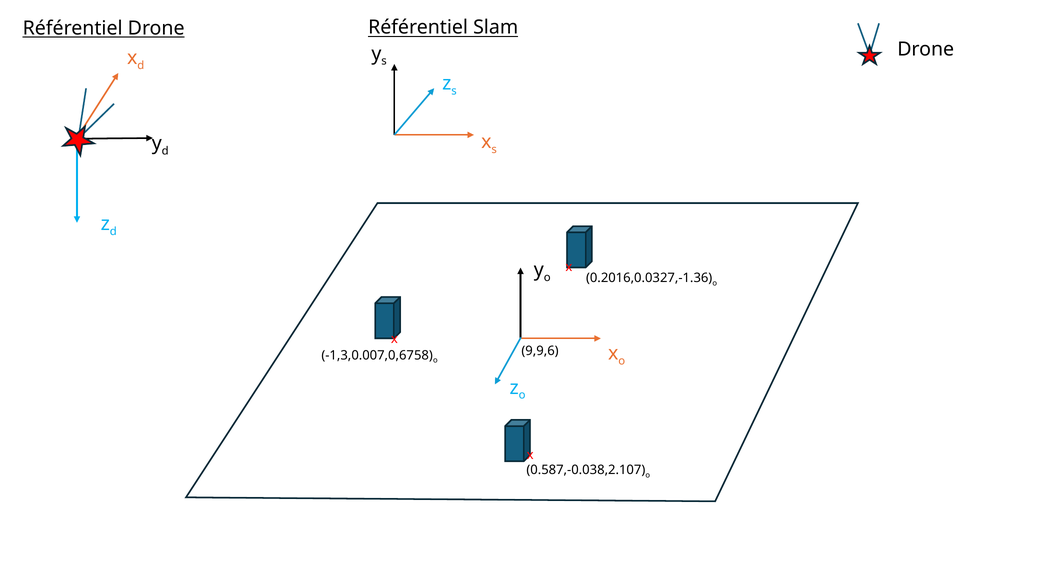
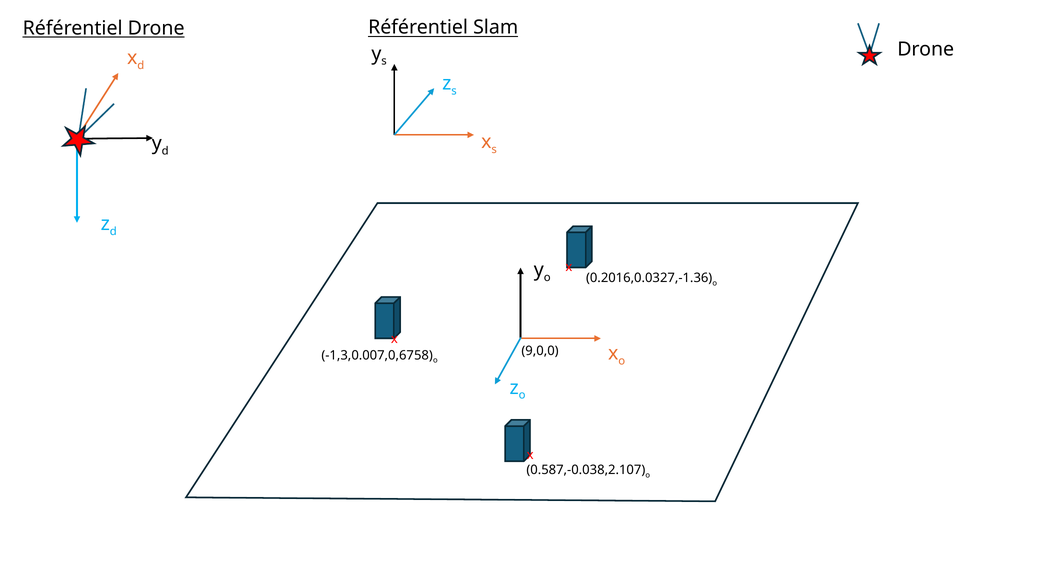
9,9,6: 9,9,6 -> 9,0,0 (540, 351)
